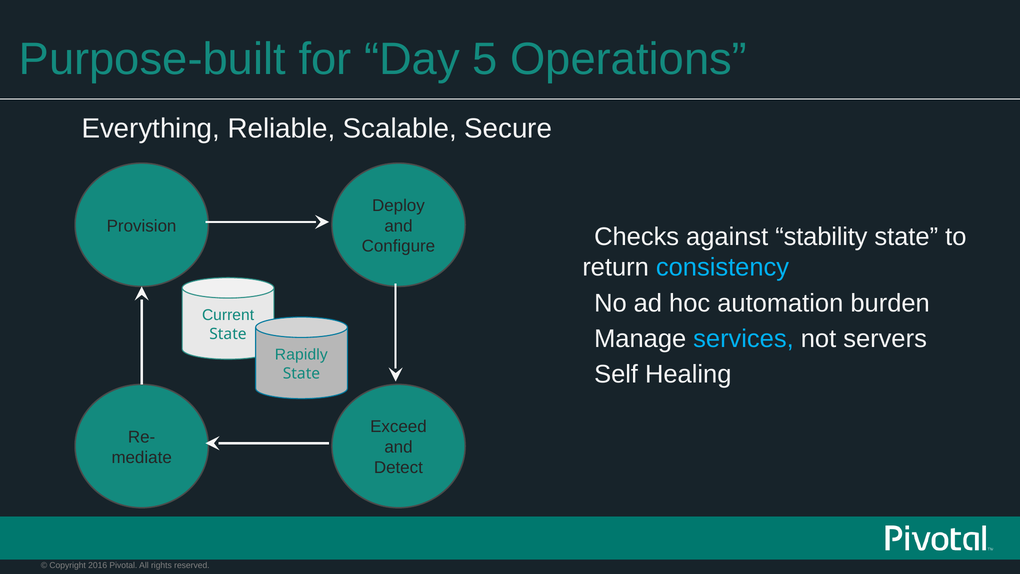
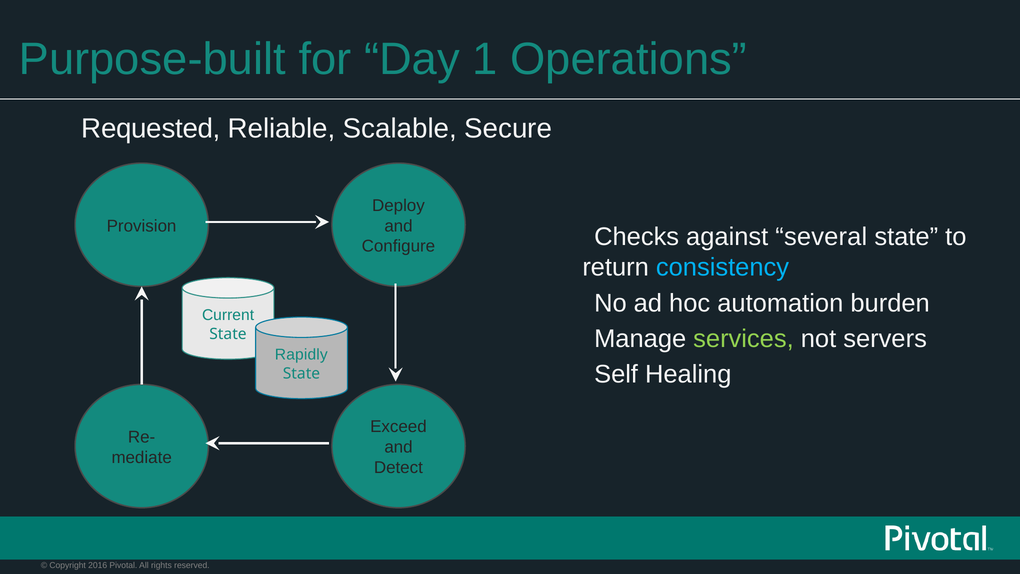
5: 5 -> 1 (485, 59)
Everything: Everything -> Requested (151, 129)
stability: stability -> several (821, 237)
services colour: light blue -> light green (743, 339)
